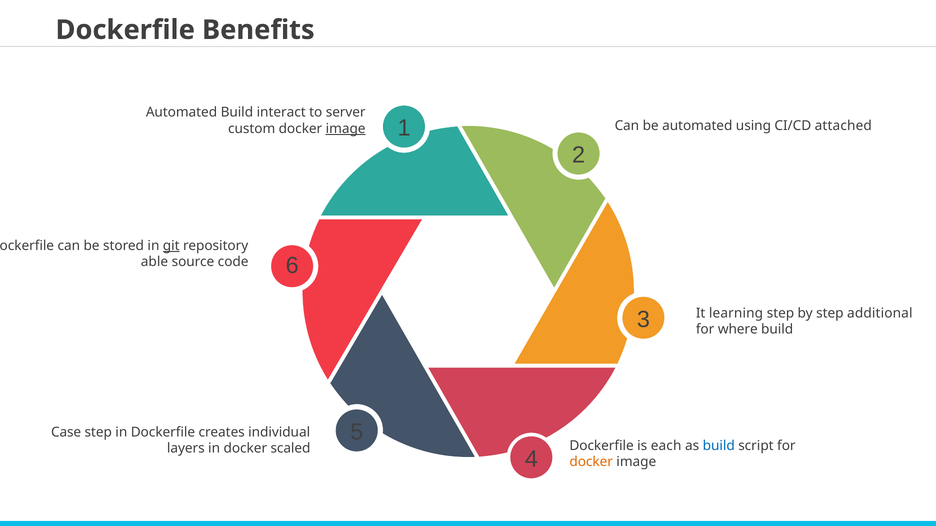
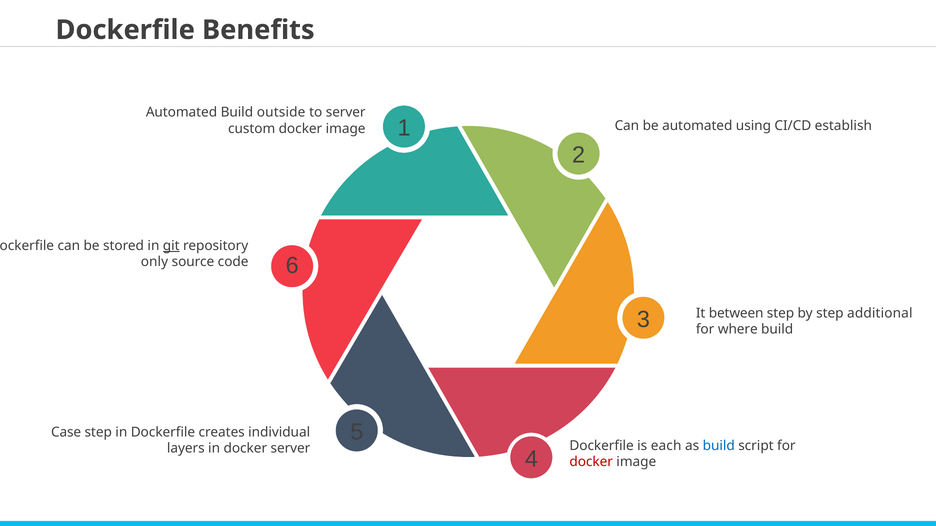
interact: interact -> outside (281, 113)
attached: attached -> establish (843, 126)
image underline: present -> none (346, 129)
able: able -> only (154, 262)
learning: learning -> between (736, 313)
docker scaled: scaled -> server (290, 449)
docker colour: orange -> red (591, 462)
